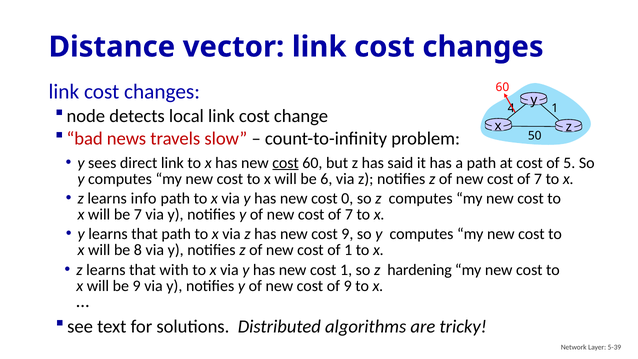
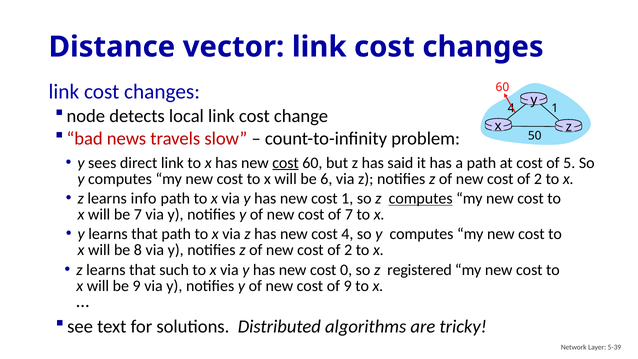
7: 7 -> 2 (538, 179)
cost 0: 0 -> 1 (347, 198)
computes underline: none -> present (421, 198)
cost 9: 9 -> 4 (347, 234)
1: 1 -> 2 (348, 250)
with: with -> such (174, 270)
cost 1: 1 -> 0 (346, 270)
hardening: hardening -> registered (420, 270)
